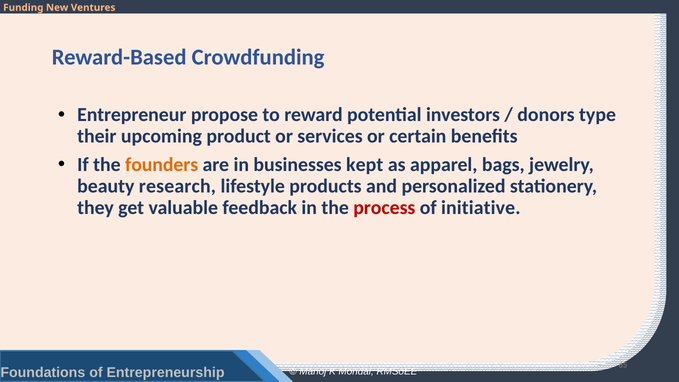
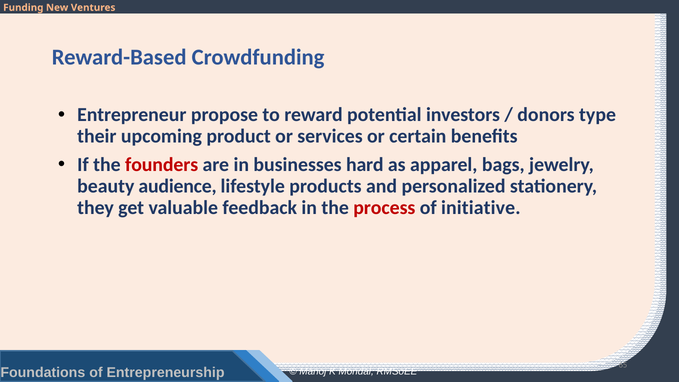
founders colour: orange -> red (162, 165)
kept: kept -> hard (365, 165)
research: research -> audience (178, 186)
